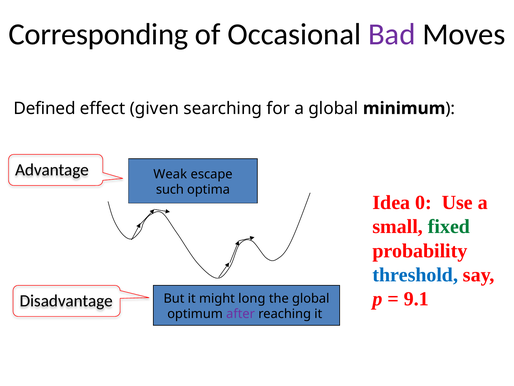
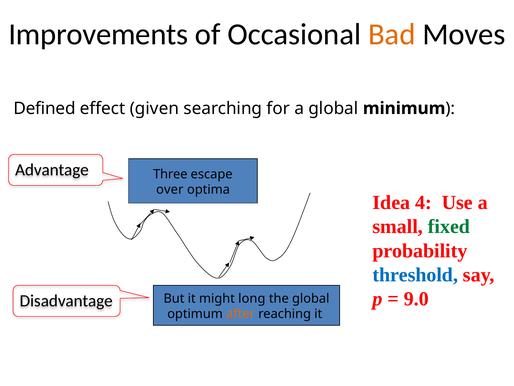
Corresponding: Corresponding -> Improvements (98, 34)
Bad colour: purple -> orange (392, 34)
Weak: Weak -> Three (170, 174)
such: such -> over (170, 189)
0: 0 -> 4 (423, 202)
9.1: 9.1 -> 9.0 (416, 298)
after colour: purple -> orange (241, 314)
